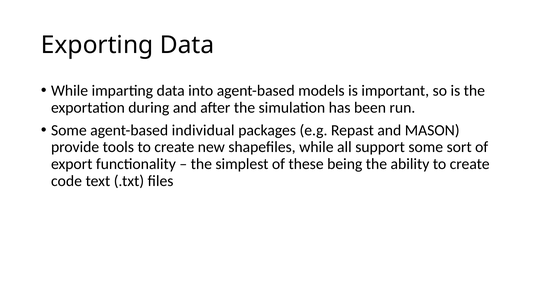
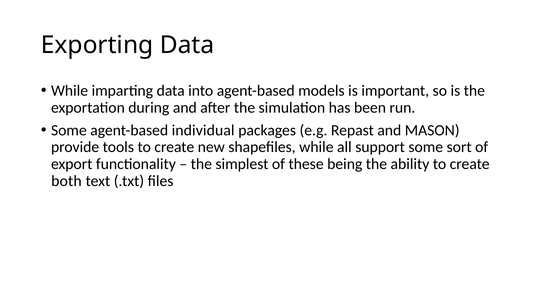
code: code -> both (66, 181)
